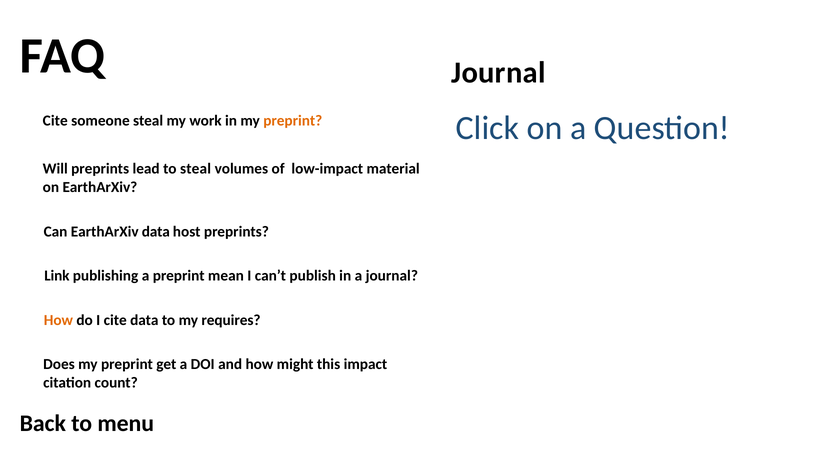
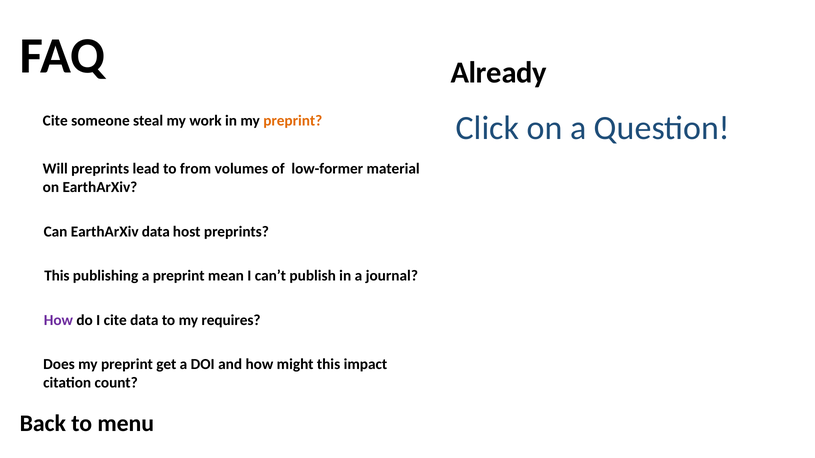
Journal: Journal -> Already (499, 73)
to steal: steal -> from (196, 169)
low-impact: low-impact -> low-former (327, 169)
Link: Link -> This (57, 276)
How colour: orange -> purple (58, 321)
